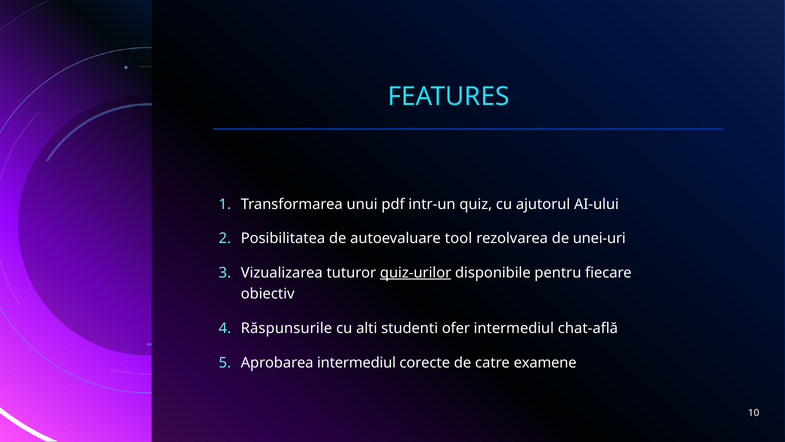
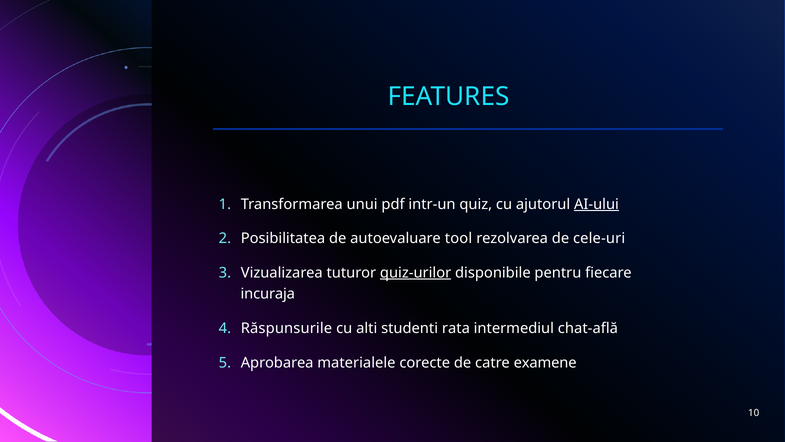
AI-ului underline: none -> present (596, 204)
unei-uri: unei-uri -> cele-uri (599, 238)
obiectiv: obiectiv -> incuraja (268, 294)
ofer: ofer -> rata (456, 328)
Aprobarea intermediul: intermediul -> materialele (356, 362)
